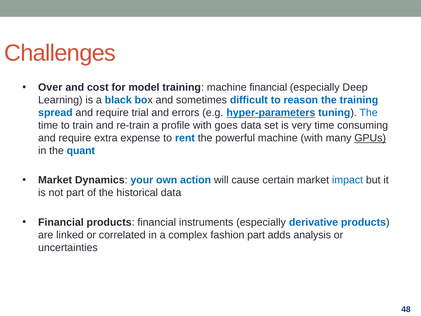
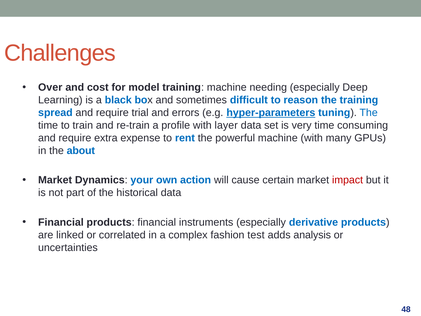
machine financial: financial -> needing (268, 87)
goes: goes -> layer (226, 125)
GPUs underline: present -> none (370, 138)
quant: quant -> about (81, 151)
impact colour: blue -> red (348, 180)
fashion part: part -> test (256, 235)
